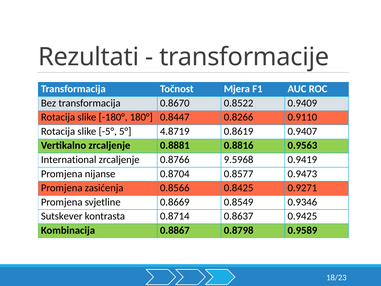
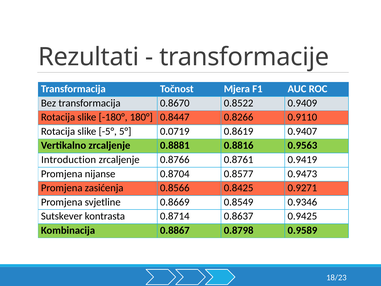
4.8719: 4.8719 -> 0.0719 (175, 131)
International: International -> Introduction (69, 159)
9.5968: 9.5968 -> 0.8761 (239, 159)
